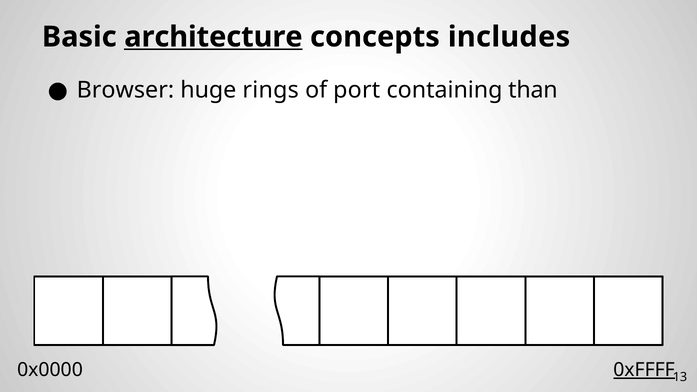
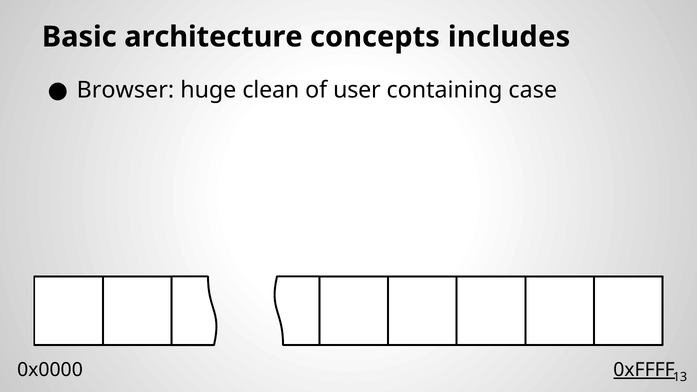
architecture underline: present -> none (213, 37)
rings: rings -> clean (271, 90)
port: port -> user (357, 90)
than: than -> case (533, 90)
